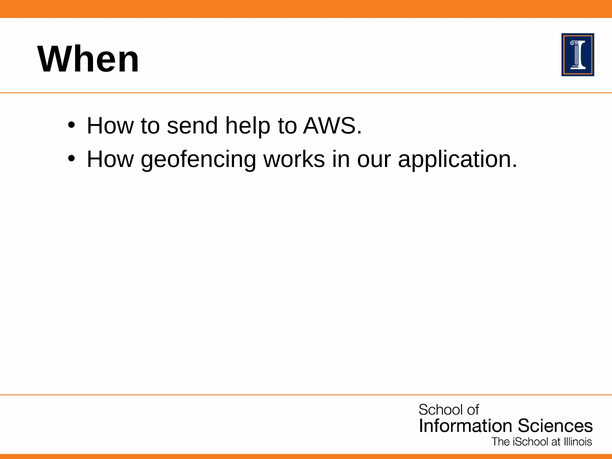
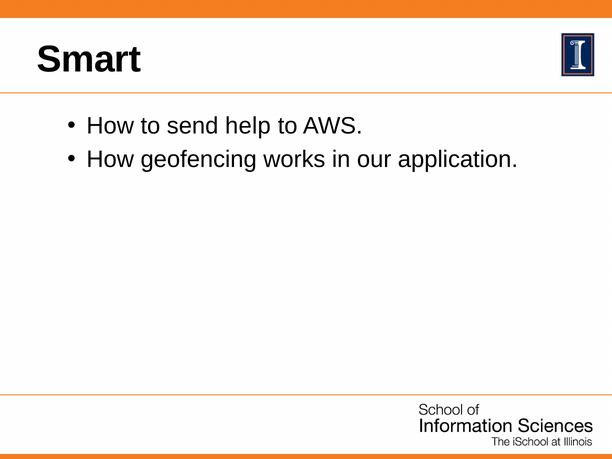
When: When -> Smart (89, 59)
